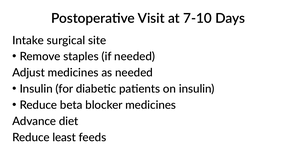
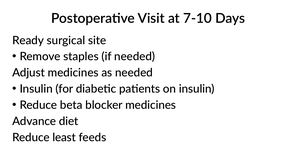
Intake: Intake -> Ready (28, 40)
